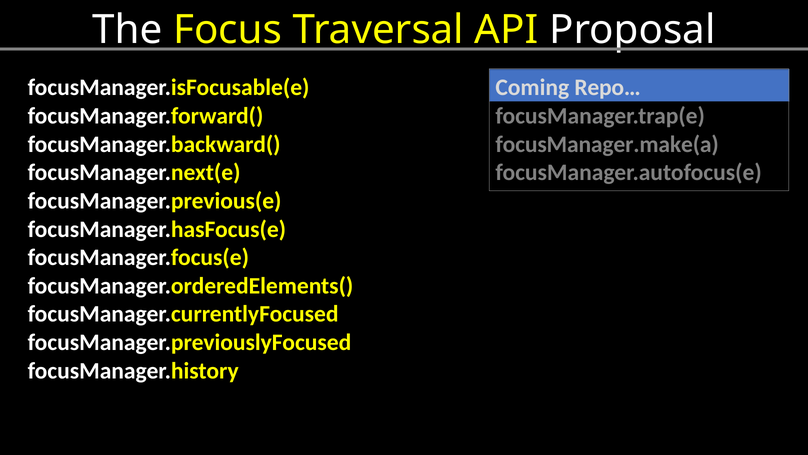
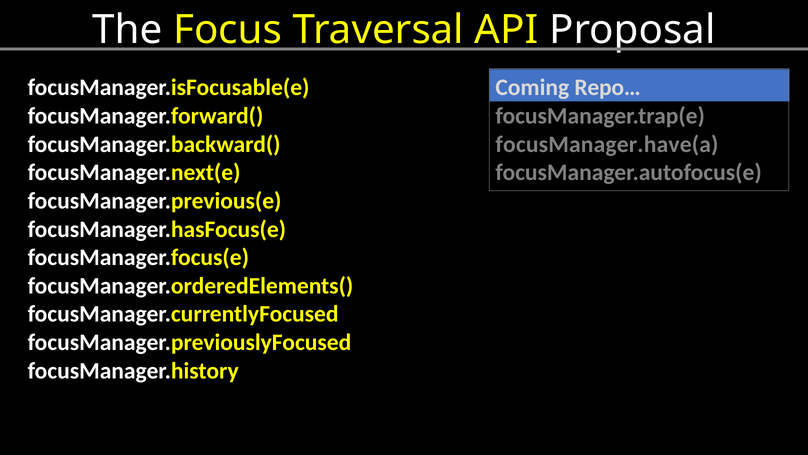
focusManager.make(a: focusManager.make(a -> focusManager.have(a (607, 144)
